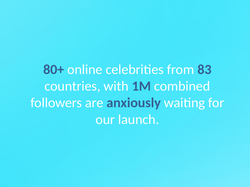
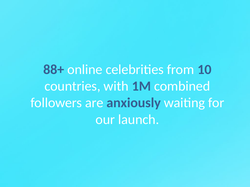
80+: 80+ -> 88+ (54, 70)
83: 83 -> 10 (204, 70)
